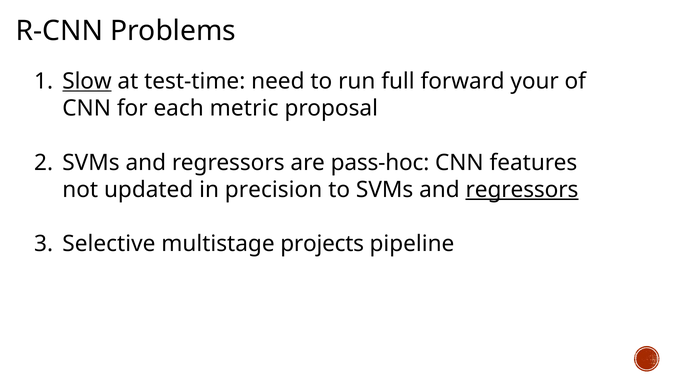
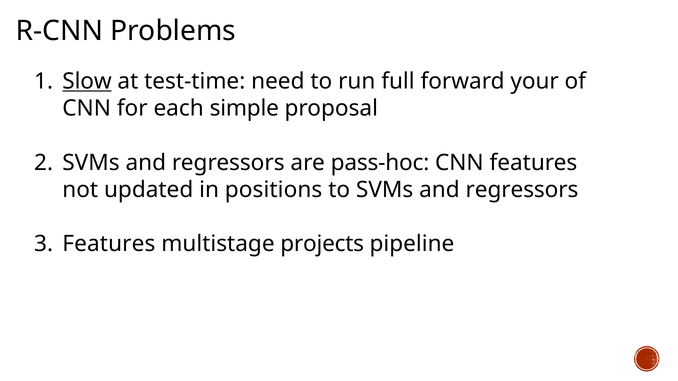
metric: metric -> simple (244, 108)
precision: precision -> positions (274, 190)
regressors underline: present -> none (522, 190)
Selective: Selective -> Features (109, 244)
